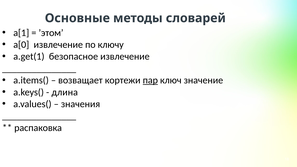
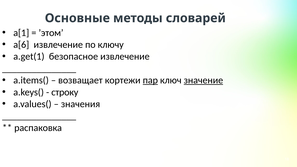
a[0: a[0 -> a[6 (21, 45)
значение underline: none -> present (203, 80)
длина: длина -> строку (65, 92)
